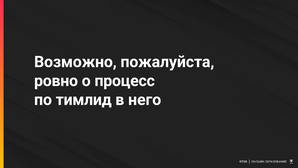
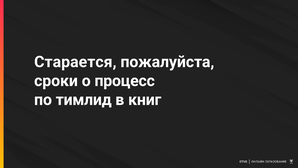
Возможно: Возможно -> Старается (75, 62)
ровно: ровно -> сроки (56, 81)
него: него -> книг (145, 100)
